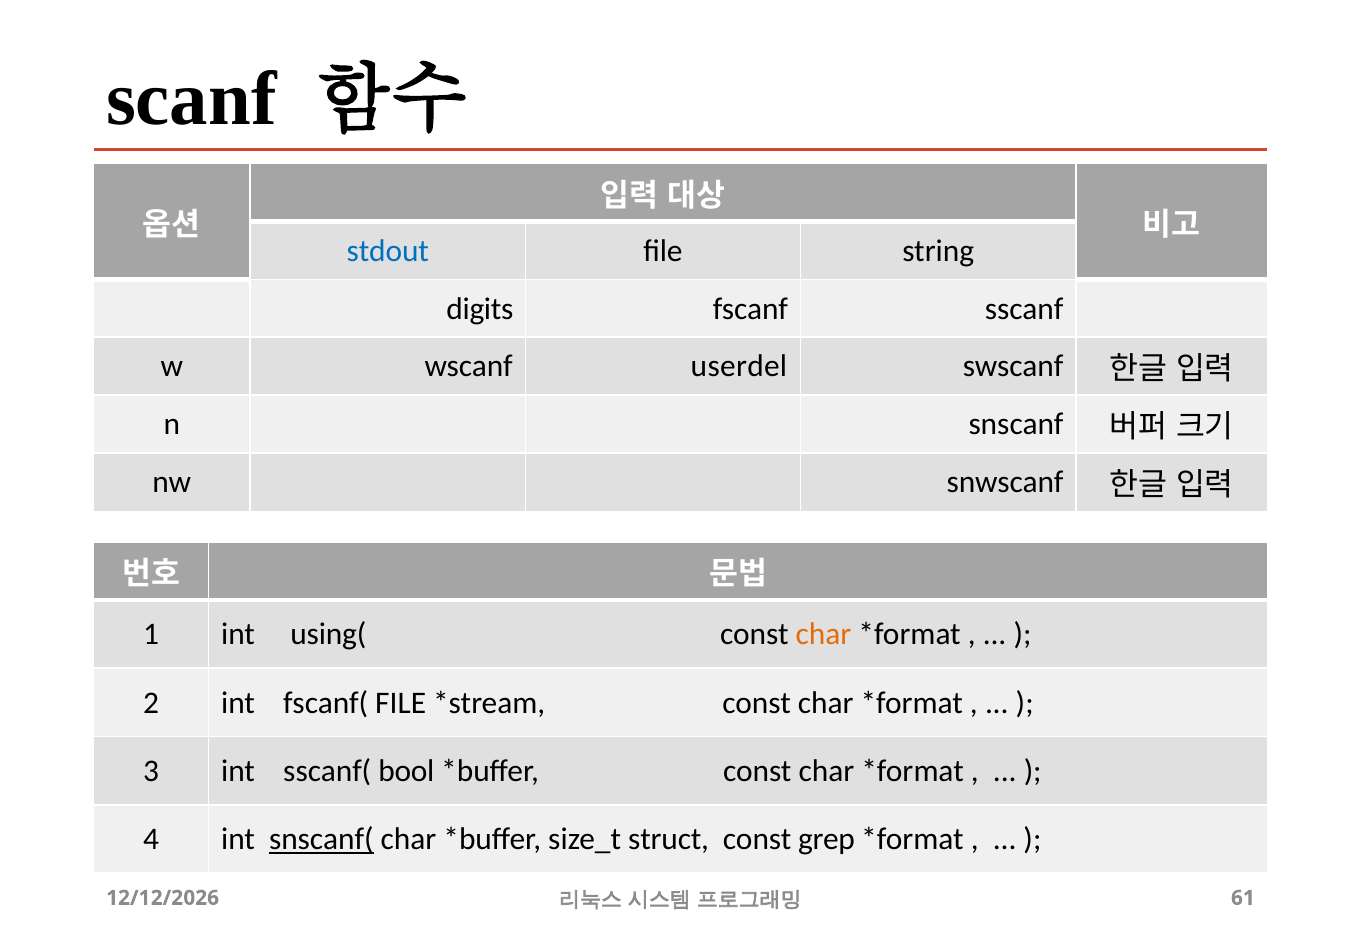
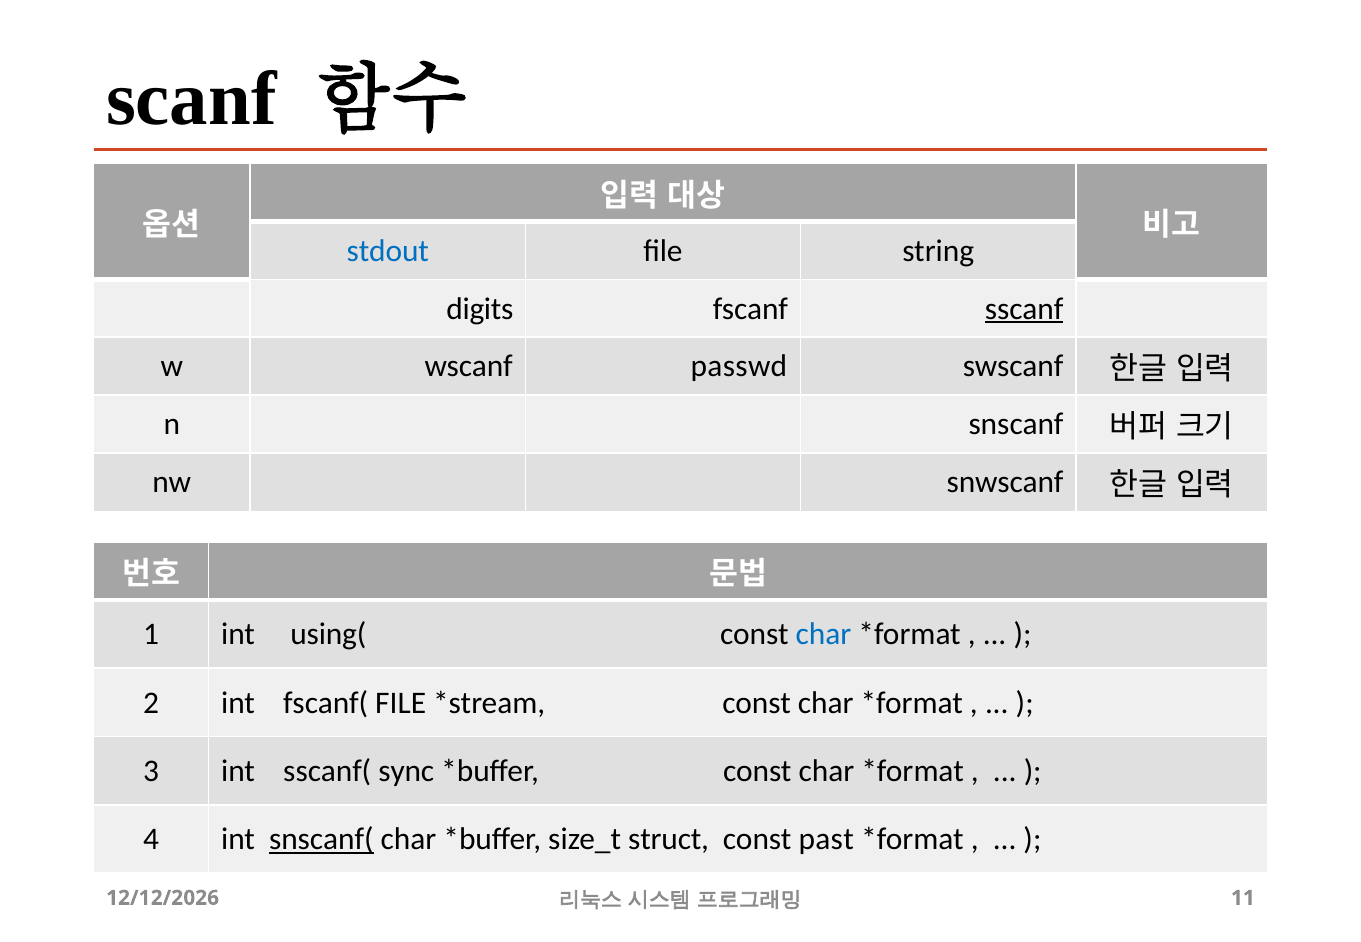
sscanf underline: none -> present (1024, 309)
userdel: userdel -> passwd (739, 367)
char colour: orange -> blue (824, 635)
bool: bool -> sync (406, 771)
grep: grep -> past (826, 840)
61: 61 -> 11 (1243, 898)
